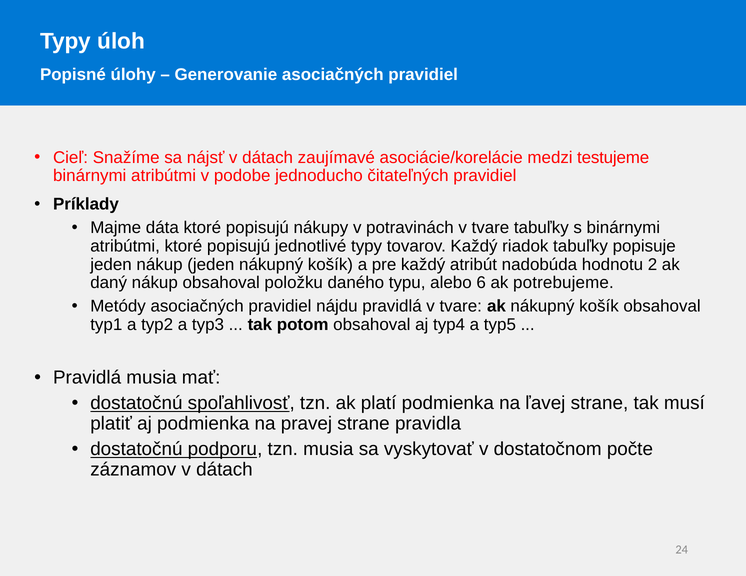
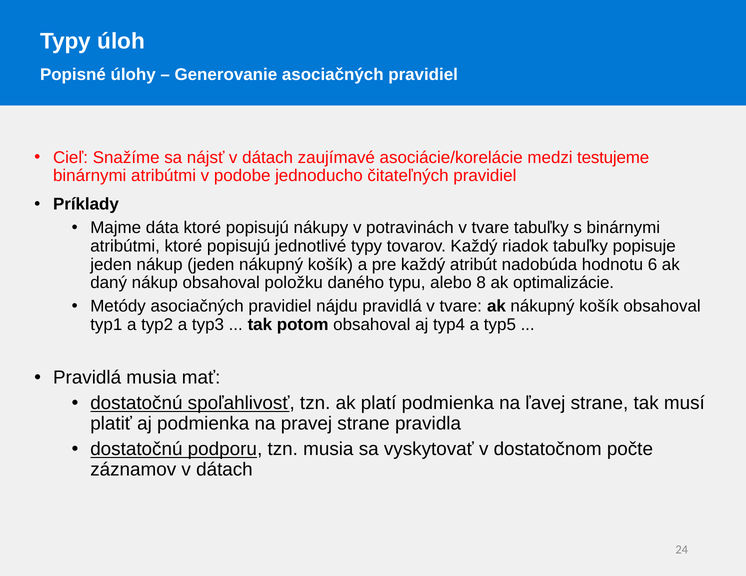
2: 2 -> 6 (652, 265)
6: 6 -> 8 (481, 283)
potrebujeme: potrebujeme -> optimalizácie (564, 283)
